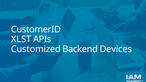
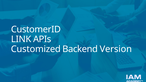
XLST: XLST -> LINK (21, 39)
Devices: Devices -> Version (116, 49)
